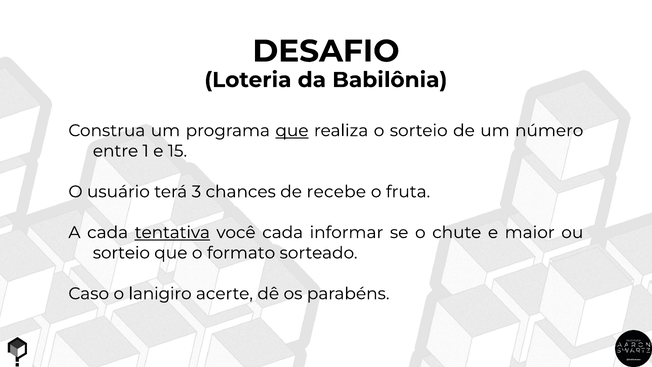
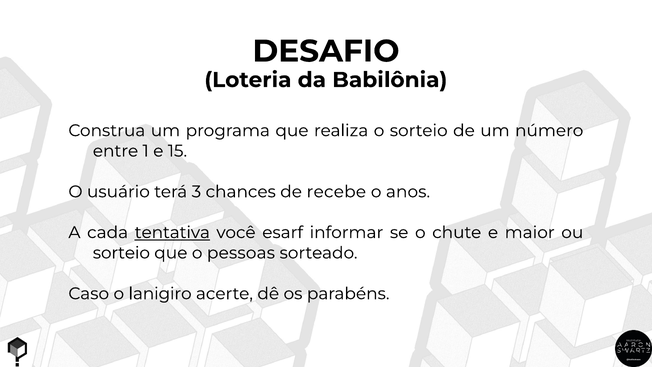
que underline: present -> none (292, 131)
fruta: fruta -> anos (408, 192)
você cada: cada -> esarf (283, 232)
formato: formato -> pessoas (241, 253)
